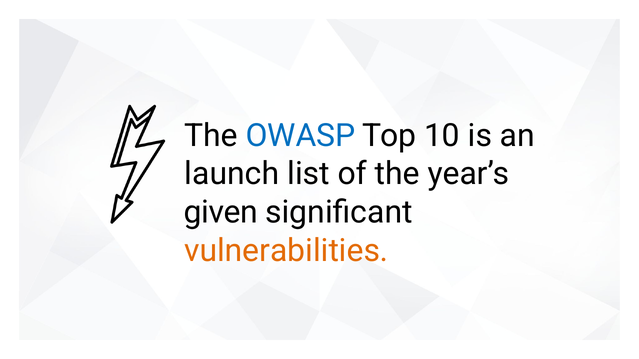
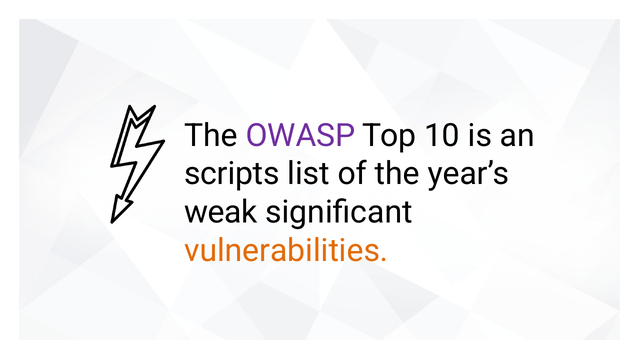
OWASP colour: blue -> purple (300, 136)
launch: launch -> scripts (232, 174)
given: given -> weak (221, 213)
